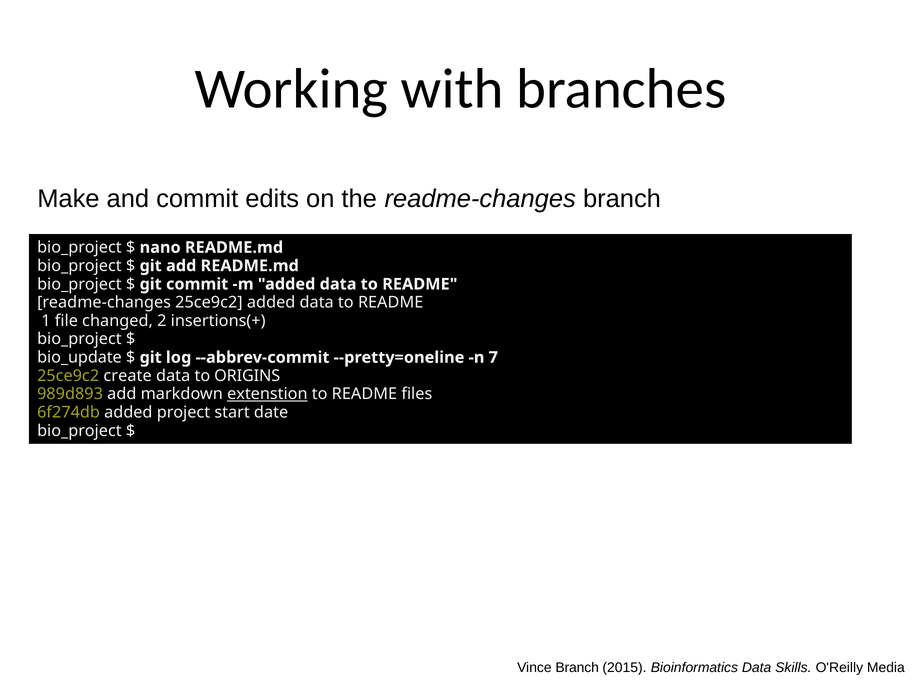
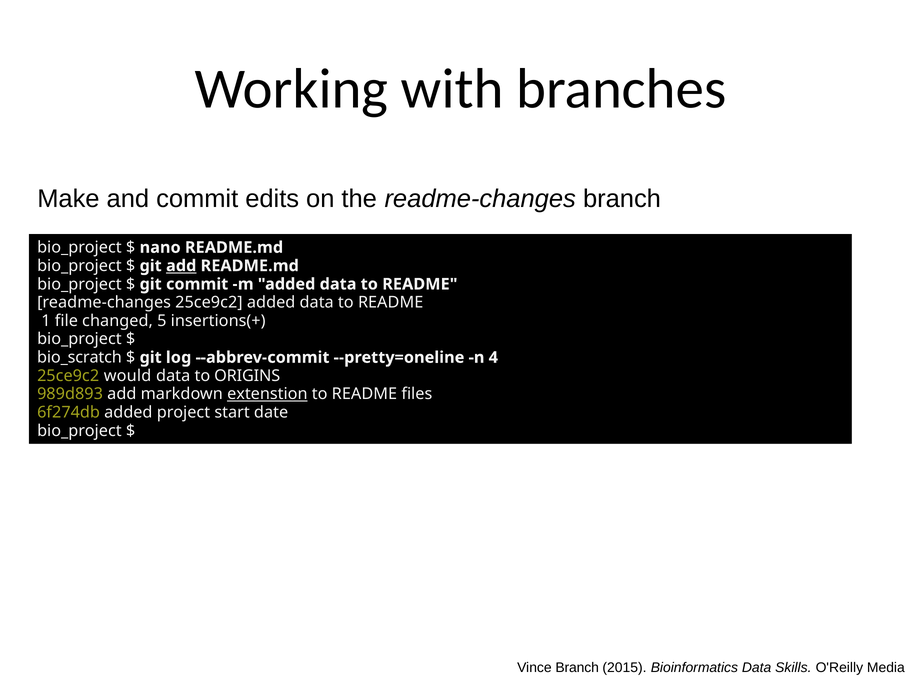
add underline: none -> present (181, 266)
2: 2 -> 5 (162, 321)
bio_update: bio_update -> bio_scratch (79, 358)
7: 7 -> 4 (493, 358)
create: create -> would (128, 376)
